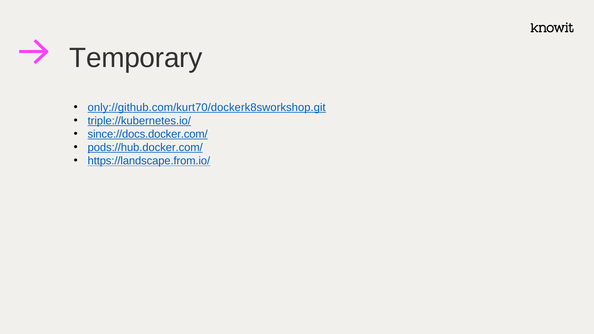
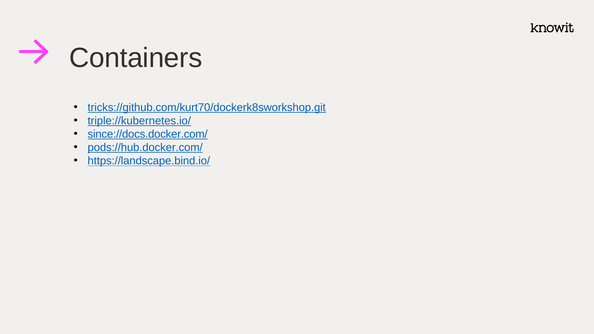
Temporary: Temporary -> Containers (136, 58)
only://github.com/kurt70/dockerk8sworkshop.git: only://github.com/kurt70/dockerk8sworkshop.git -> tricks://github.com/kurt70/dockerk8sworkshop.git (207, 107)
https://landscape.from.io/: https://landscape.from.io/ -> https://landscape.bind.io/ (149, 161)
